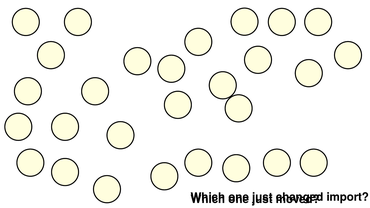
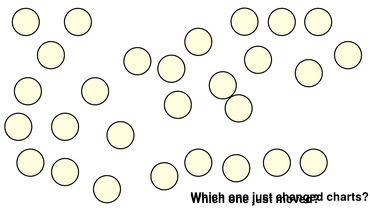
import: import -> charts (348, 197)
